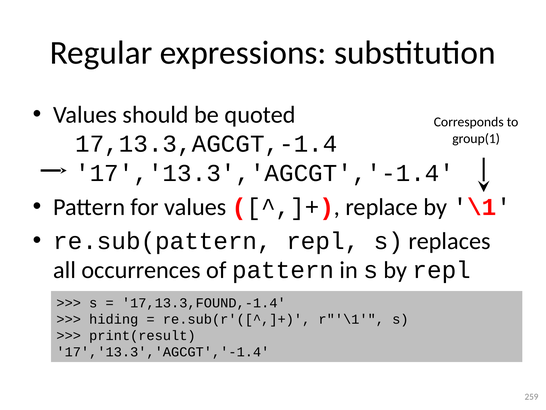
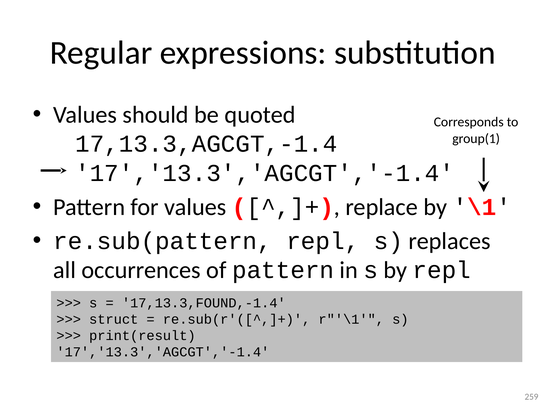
hiding: hiding -> struct (114, 319)
